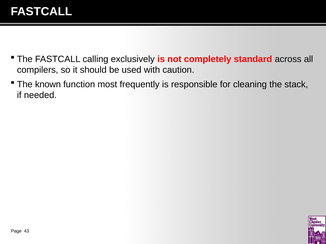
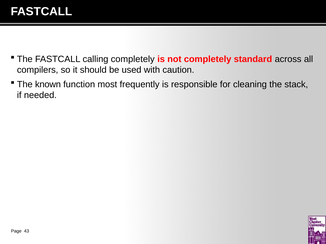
calling exclusively: exclusively -> completely (133, 59)
